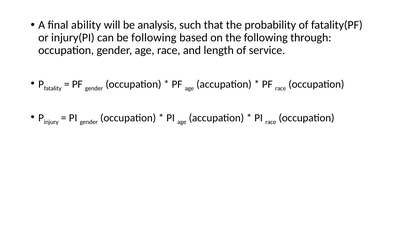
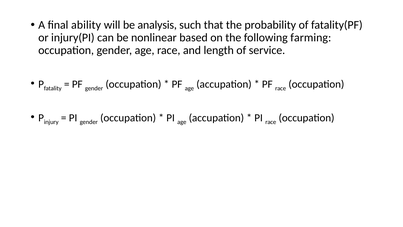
be following: following -> nonlinear (154, 38)
through: through -> farming (311, 38)
